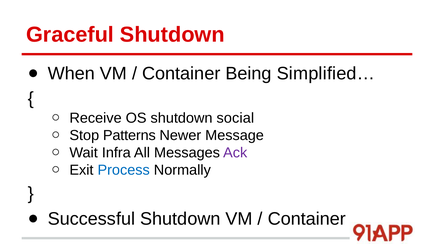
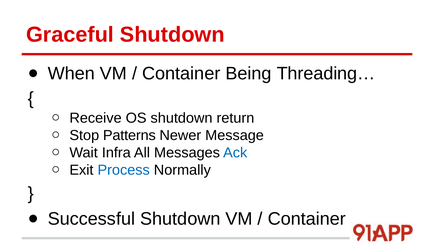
Simplified…: Simplified… -> Threading… (326, 73)
social: social -> return (235, 118)
Ack colour: purple -> blue (235, 153)
